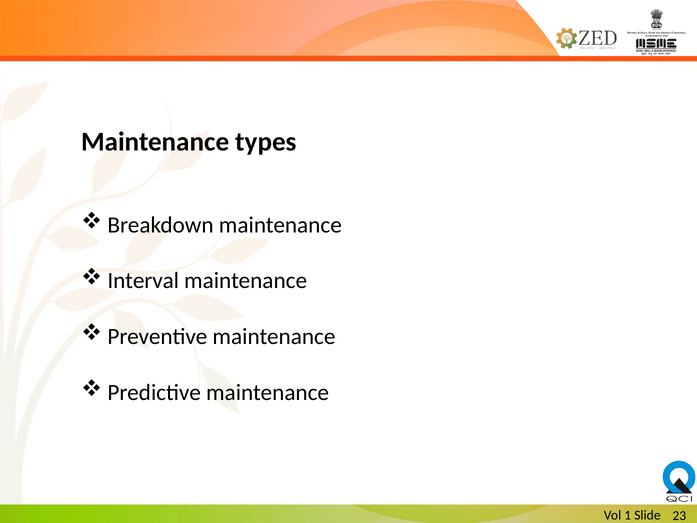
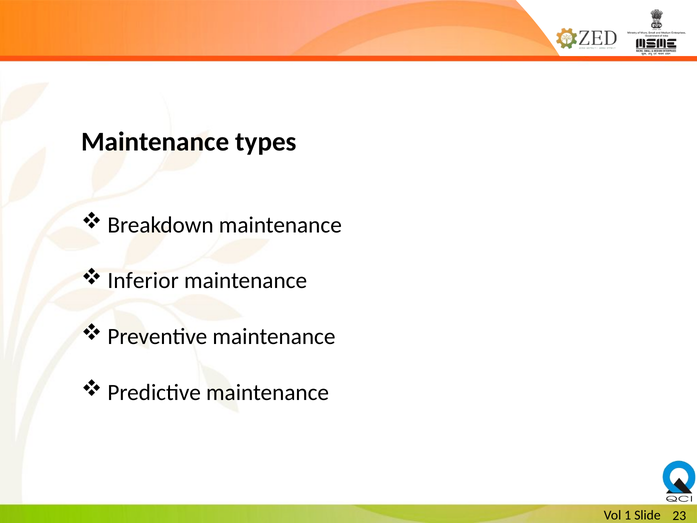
Interval: Interval -> Inferior (143, 281)
